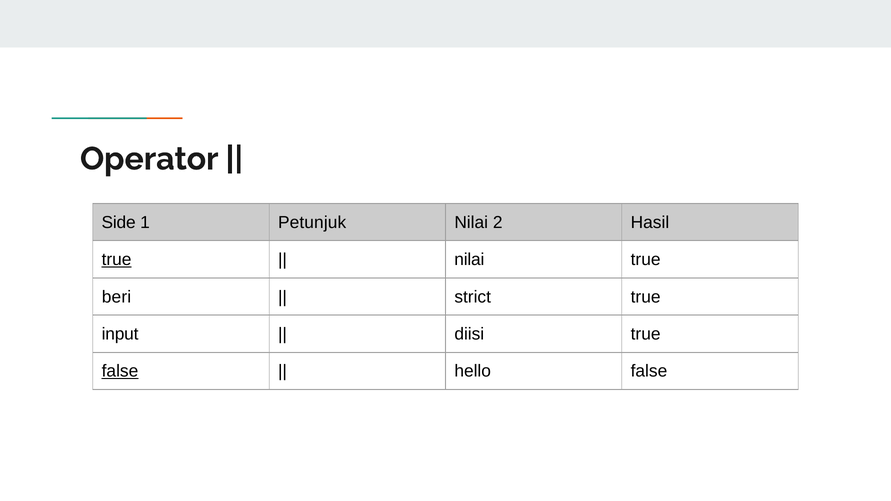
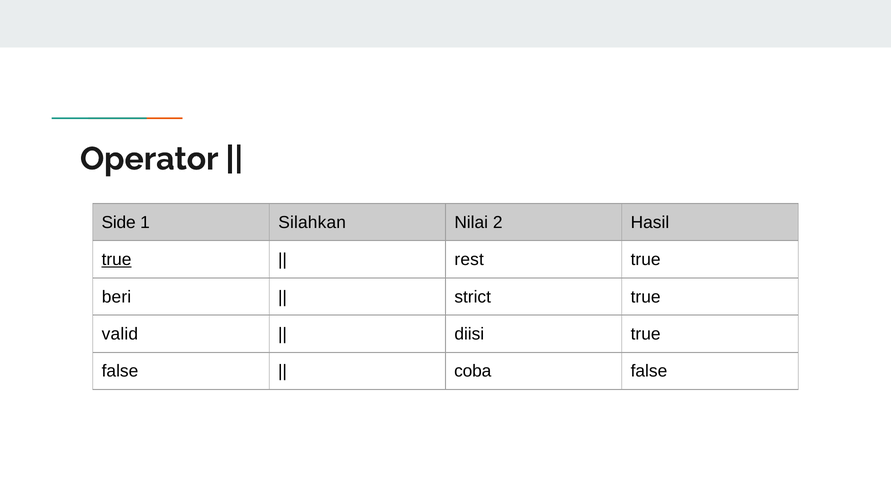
Petunjuk: Petunjuk -> Silahkan (312, 222)
nilai: nilai -> rest (469, 260)
input: input -> valid (120, 334)
false underline: present -> none (120, 371)
hello: hello -> coba (473, 371)
